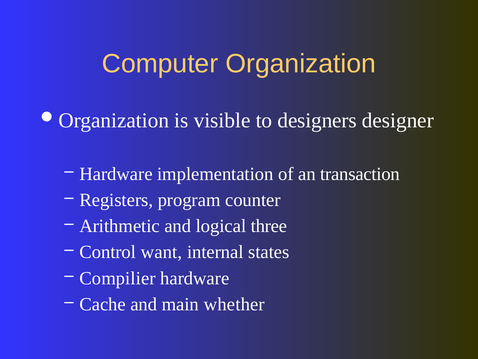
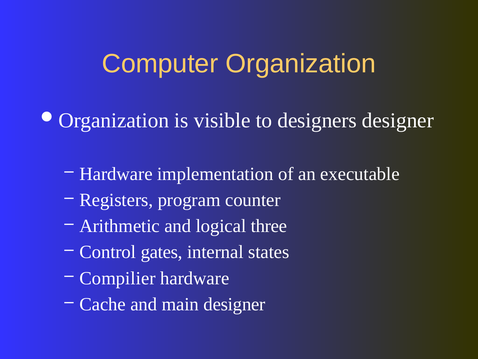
transaction: transaction -> executable (360, 174)
want: want -> gates (162, 252)
main whether: whether -> designer (235, 304)
